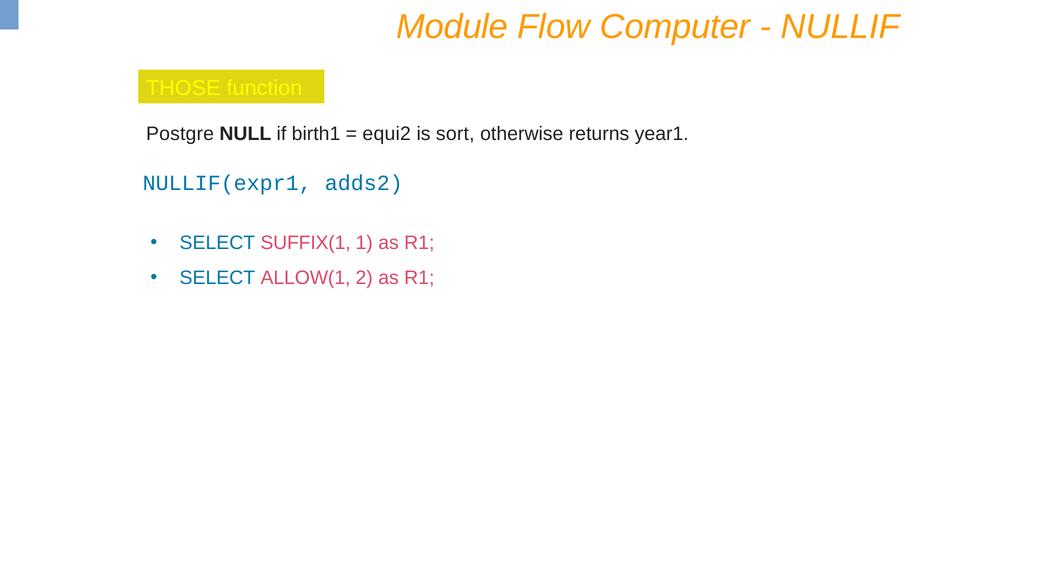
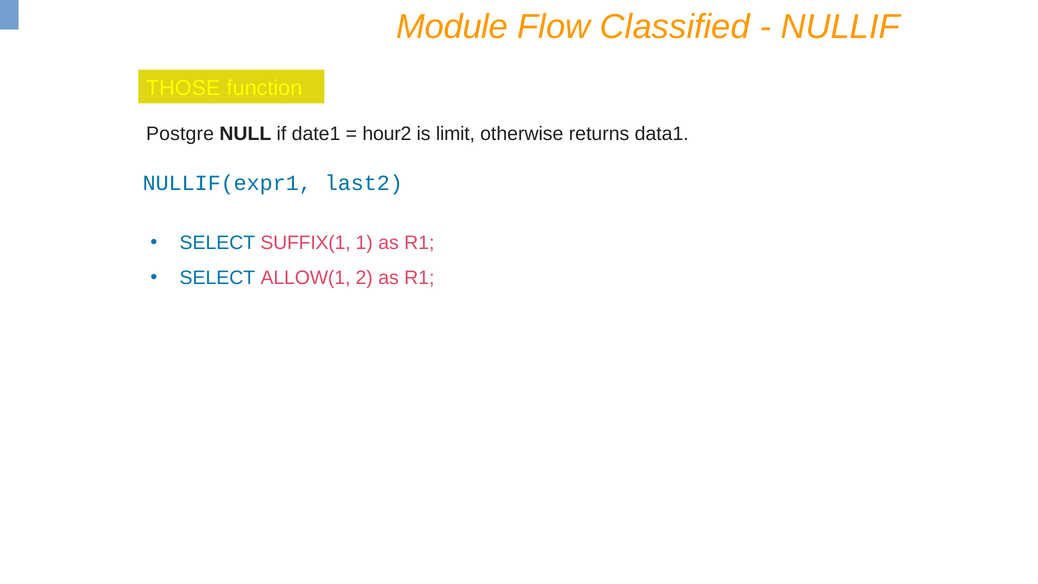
Computer: Computer -> Classified (675, 27)
birth1: birth1 -> date1 (316, 134)
equi2: equi2 -> hour2 (387, 134)
sort: sort -> limit (455, 134)
year1: year1 -> data1 (662, 134)
adds2: adds2 -> last2 (364, 183)
